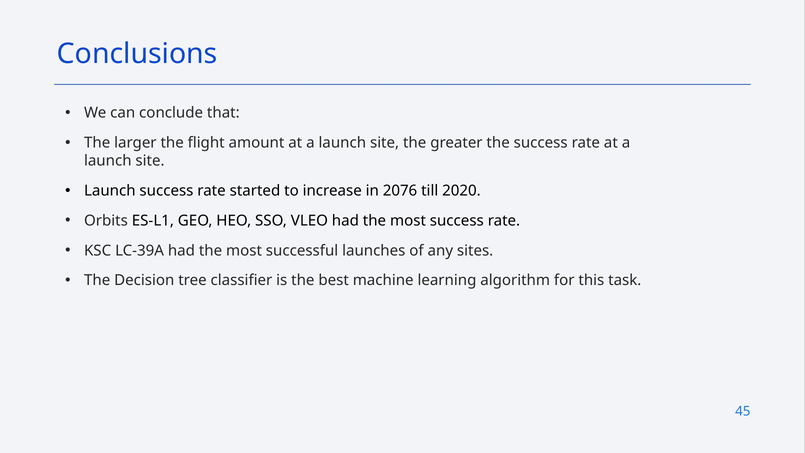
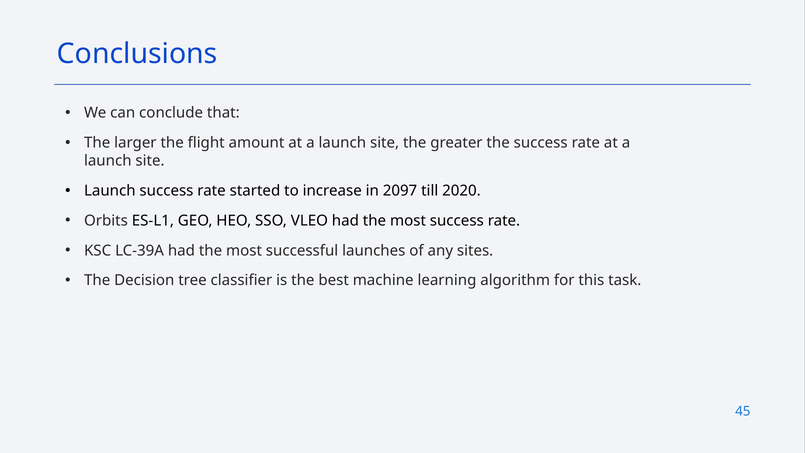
2076: 2076 -> 2097 (400, 191)
